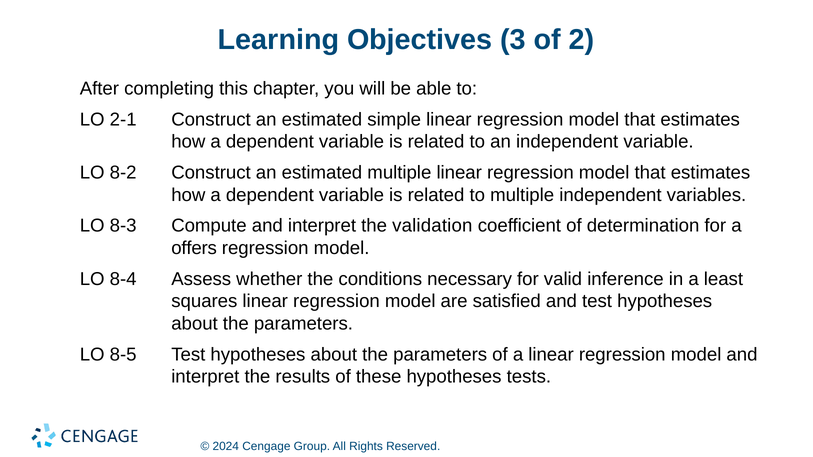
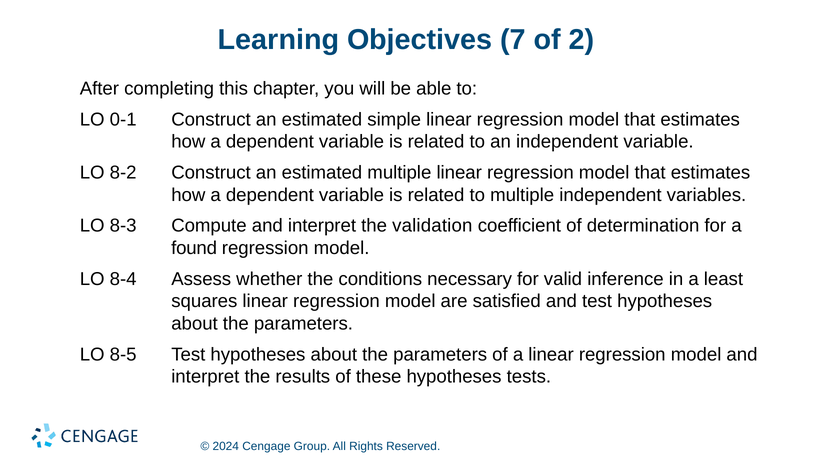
3: 3 -> 7 (513, 40)
2-1: 2-1 -> 0-1 (123, 120)
offers: offers -> found (194, 248)
